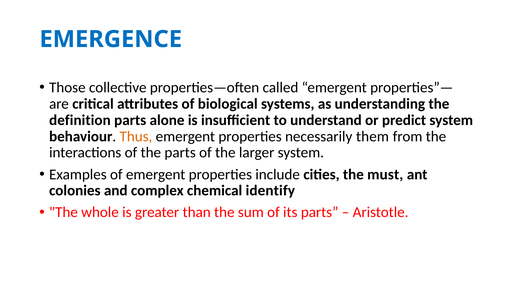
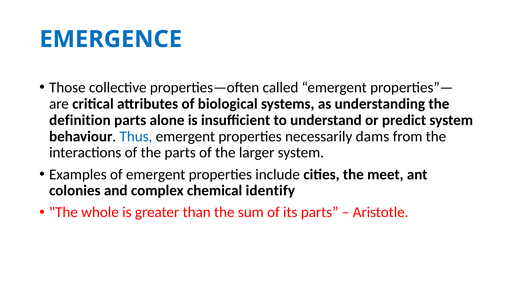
Thus colour: orange -> blue (136, 136)
them: them -> dams (372, 136)
must: must -> meet (385, 174)
